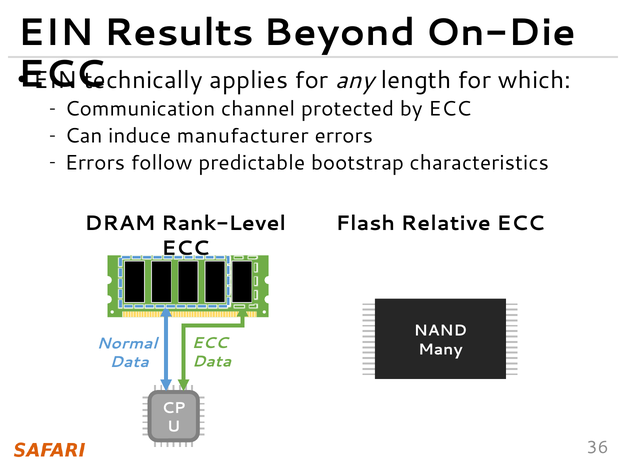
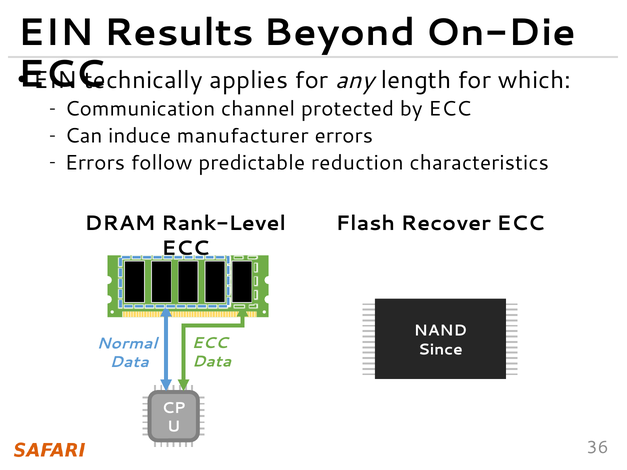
bootstrap: bootstrap -> reduction (357, 163)
Relative: Relative -> Recover (446, 223)
Many: Many -> Since (440, 350)
